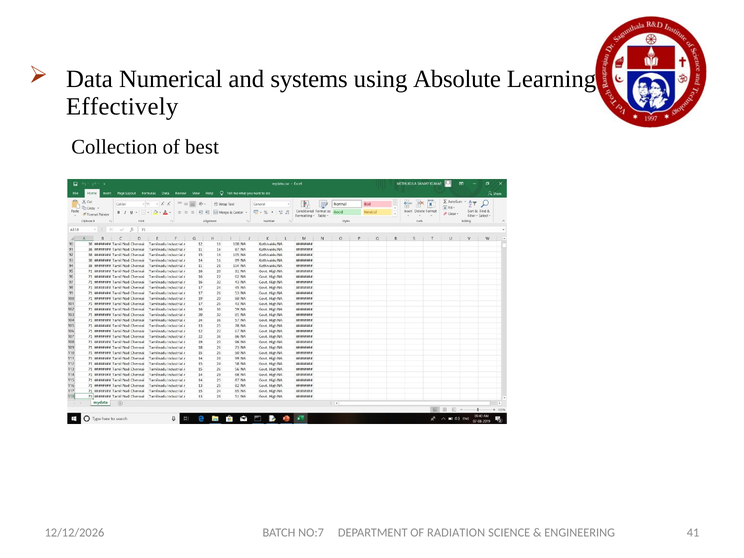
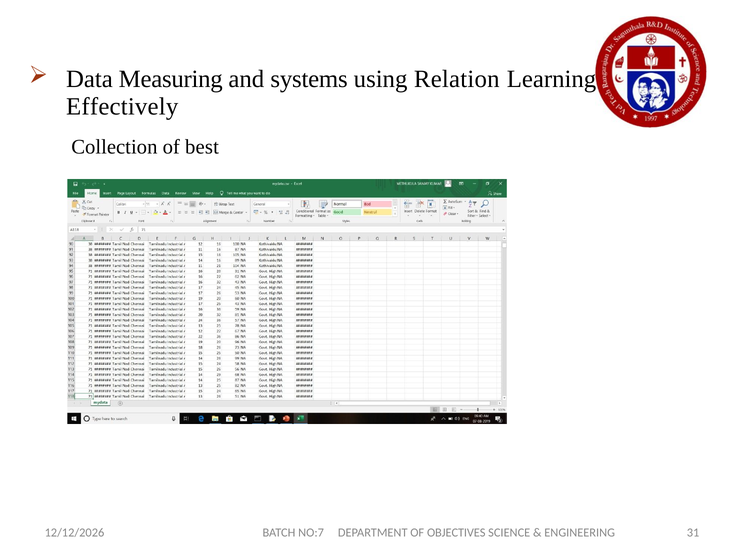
Numerical: Numerical -> Measuring (171, 79)
Absolute: Absolute -> Relation (457, 79)
41: 41 -> 31 (693, 533)
RADIATION: RADIATION -> OBJECTIVES (456, 533)
